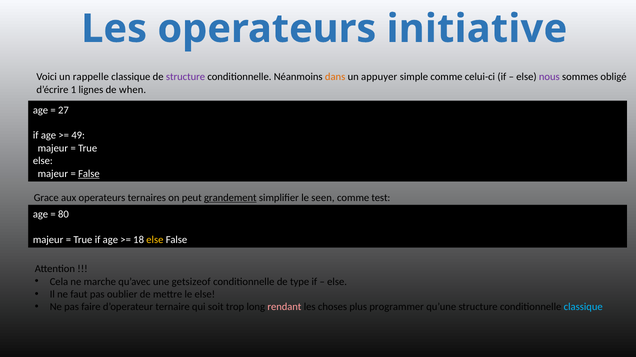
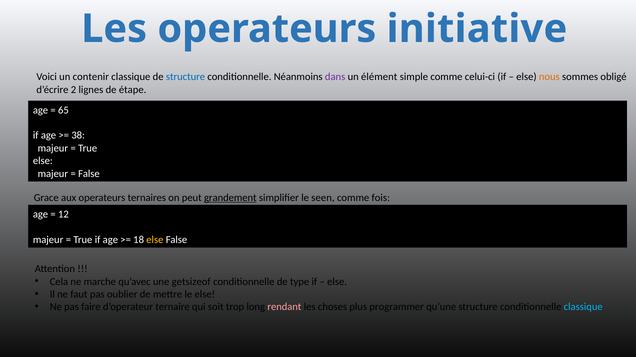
rappelle: rappelle -> contenir (91, 77)
structure colour: purple -> blue (186, 77)
dans colour: orange -> purple (335, 77)
appuyer: appuyer -> élément (379, 77)
nous colour: purple -> orange (549, 77)
1: 1 -> 2 (73, 90)
when: when -> étape (133, 90)
27: 27 -> 65 (63, 110)
49: 49 -> 38 (78, 136)
False underline: present -> none (89, 174)
test: test -> fois (381, 198)
80: 80 -> 12 (63, 215)
